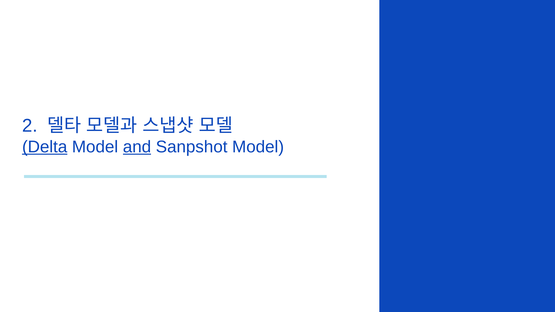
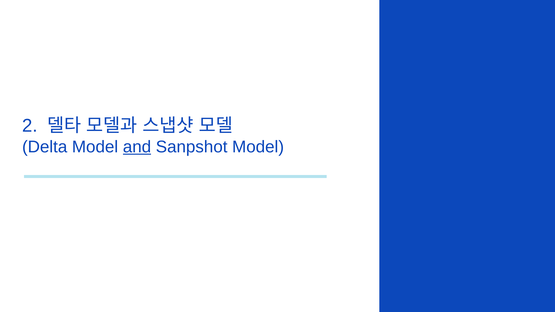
Delta underline: present -> none (45, 147)
